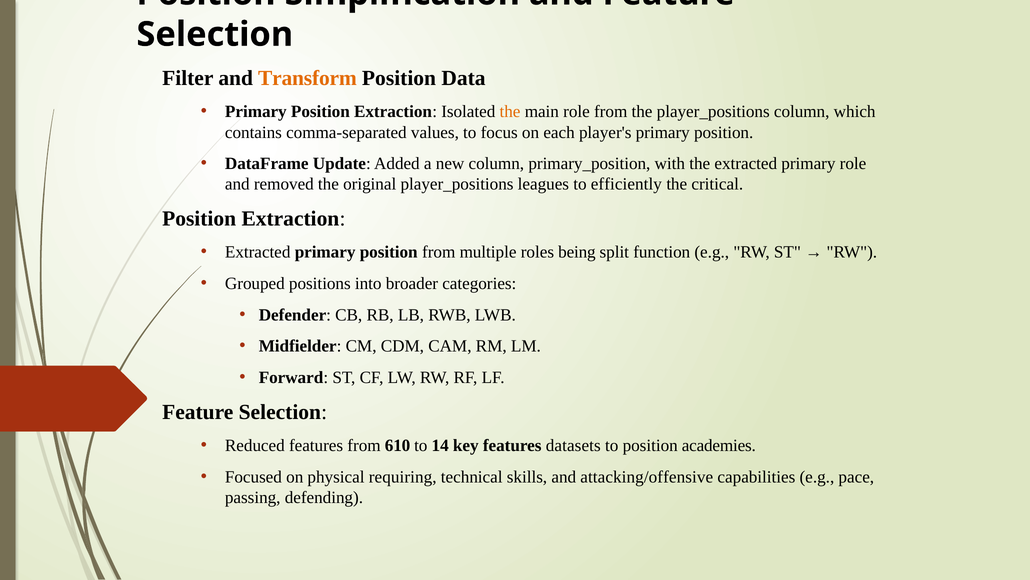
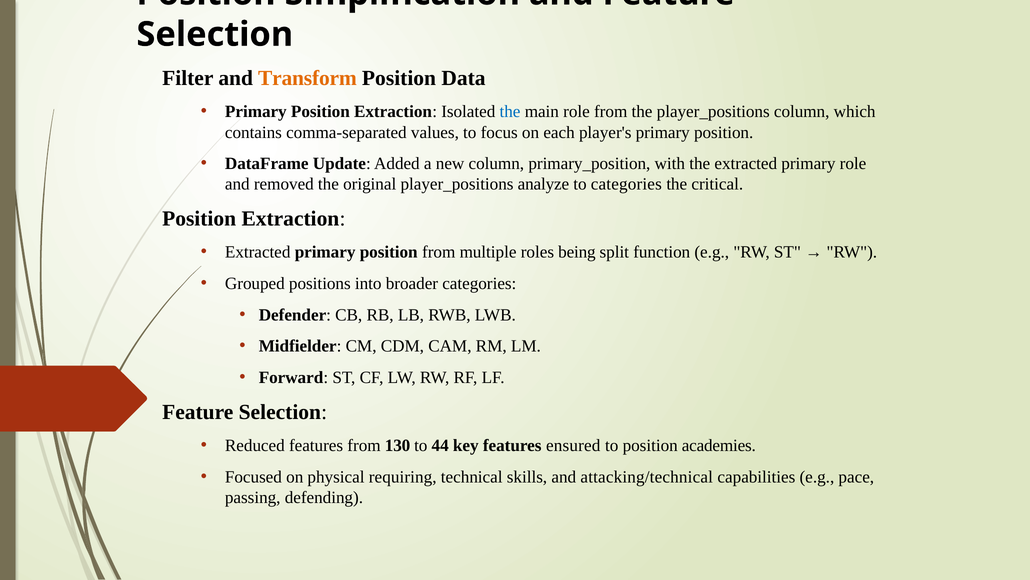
the colour: orange -> blue (510, 112)
leagues: leagues -> analyze (543, 184)
to efficiently: efficiently -> categories (626, 184)
610: 610 -> 130 (398, 445)
14: 14 -> 44 (440, 445)
datasets: datasets -> ensured (573, 445)
attacking/offensive: attacking/offensive -> attacking/technical (647, 476)
